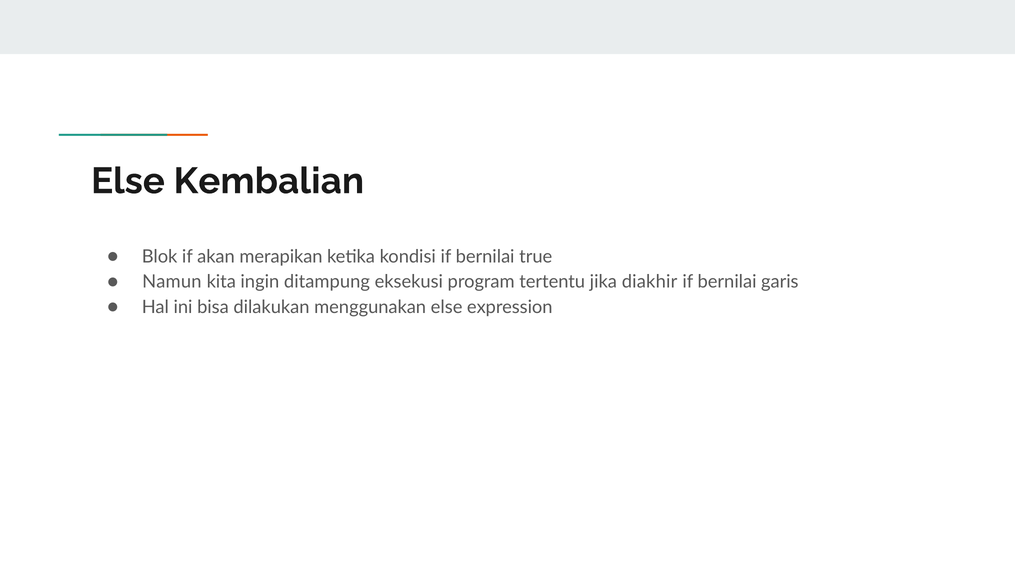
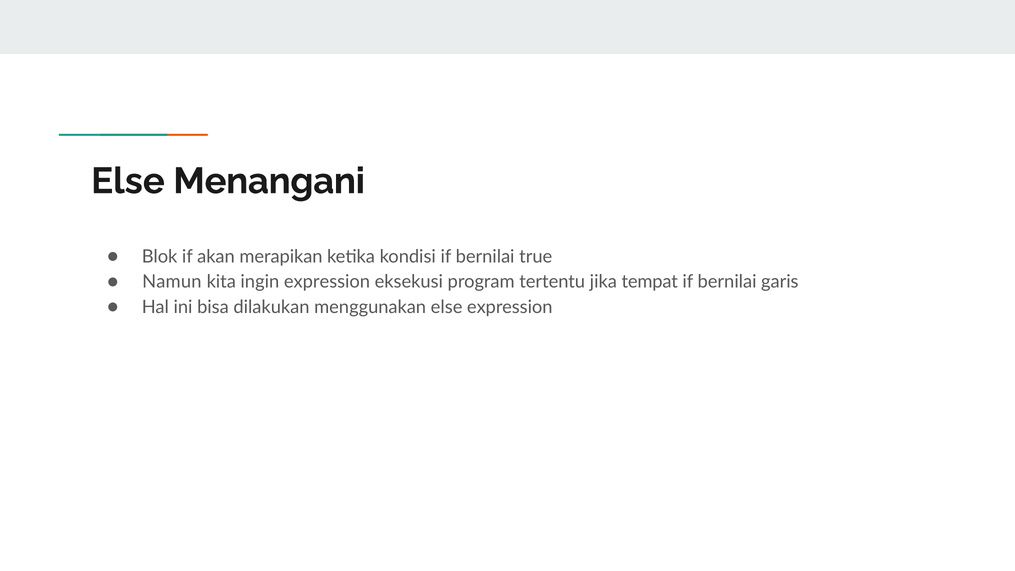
Kembalian: Kembalian -> Menangani (269, 181)
ingin ditampung: ditampung -> expression (327, 282)
diakhir: diakhir -> tempat (650, 282)
